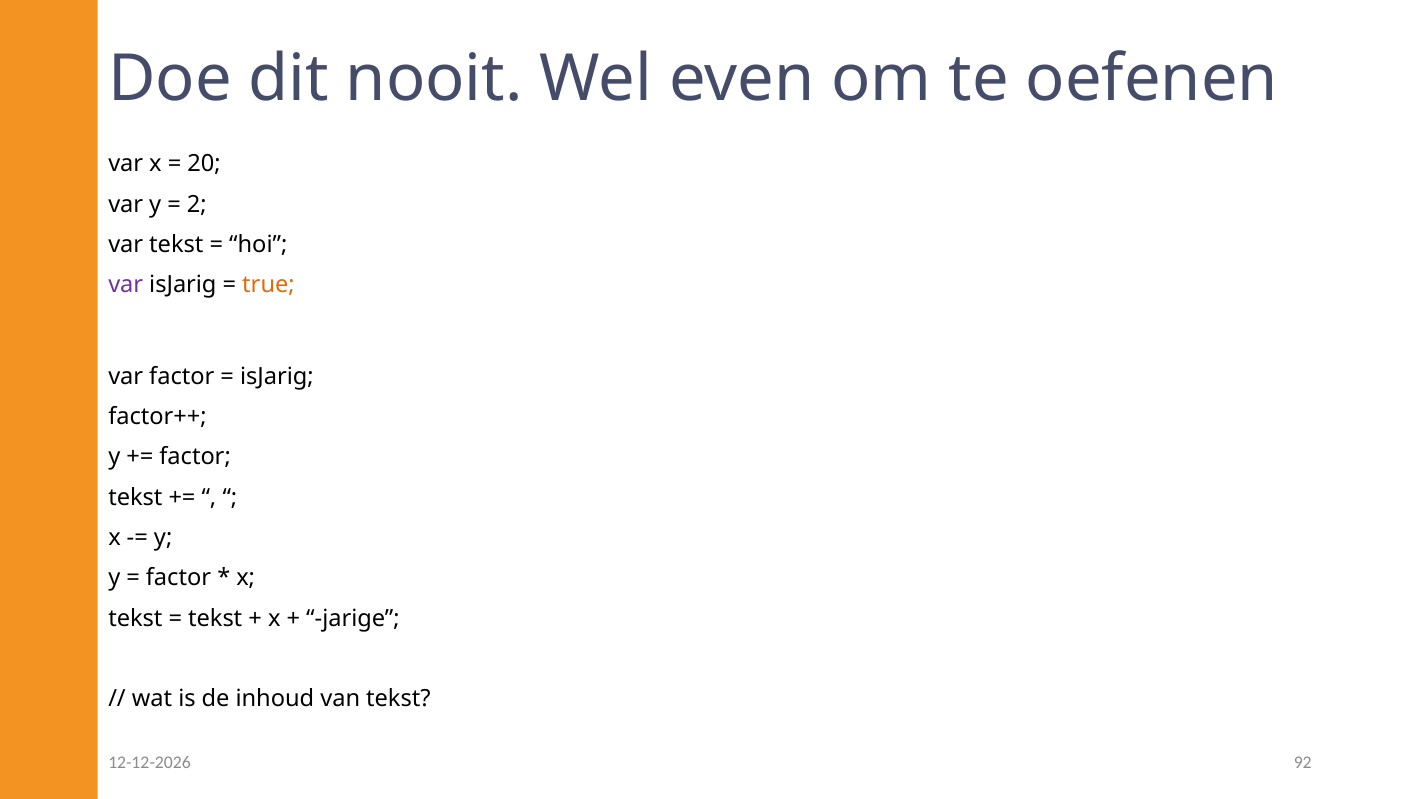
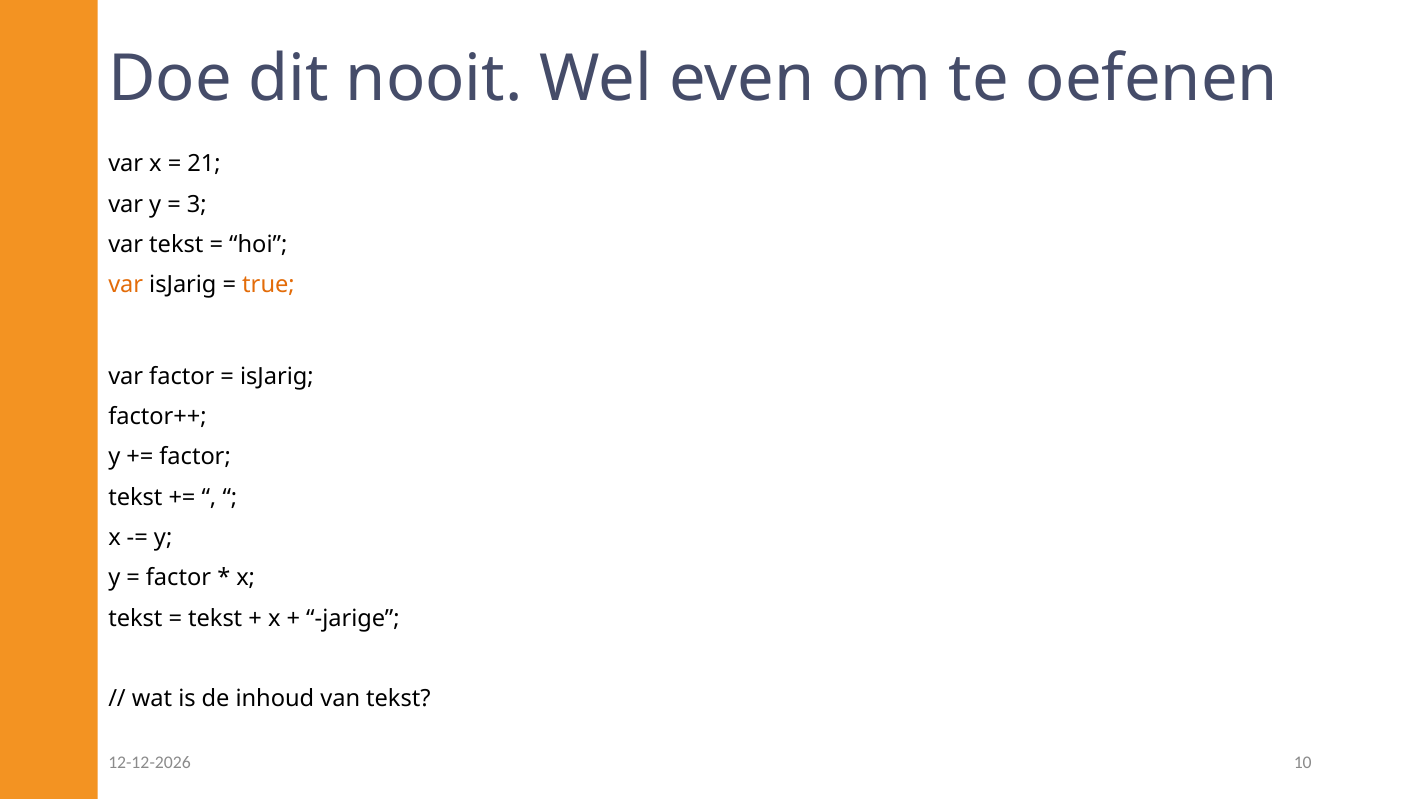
20: 20 -> 21 (204, 164)
2: 2 -> 3 (197, 204)
var colour: purple -> orange (126, 285)
92: 92 -> 10 (1303, 763)
